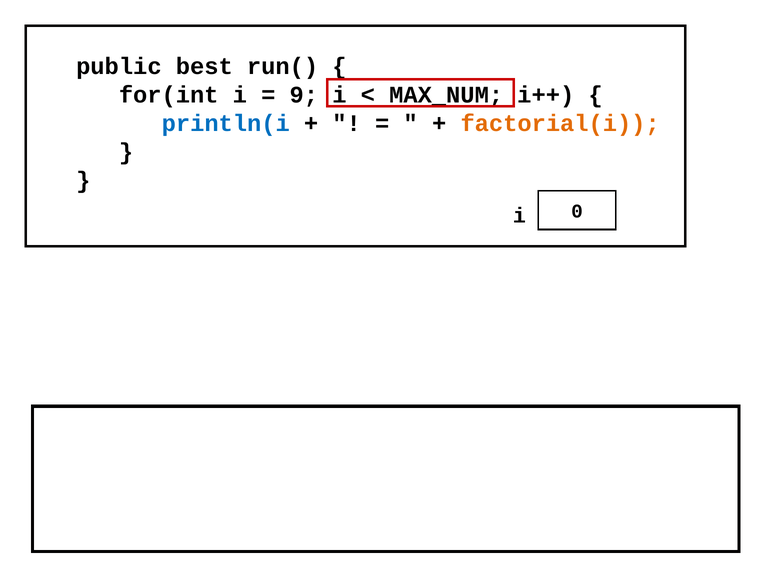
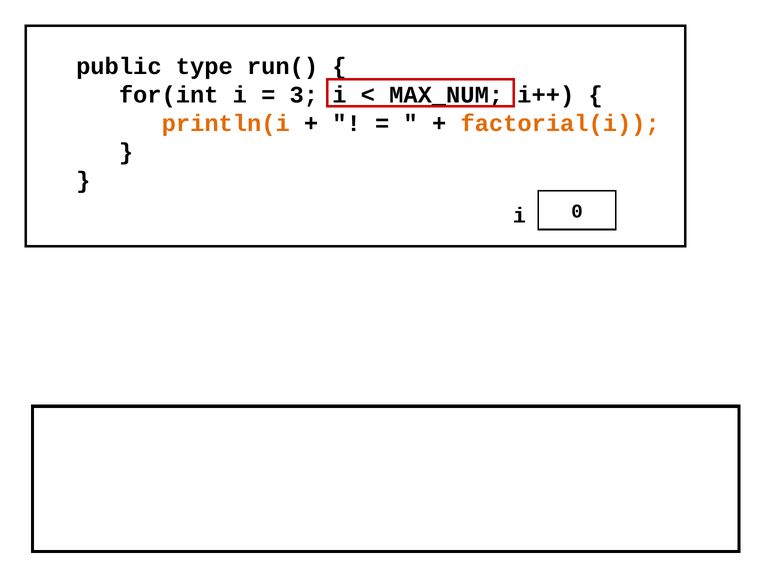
best: best -> type (204, 66)
9: 9 -> 3 (304, 95)
println(i colour: blue -> orange (226, 123)
